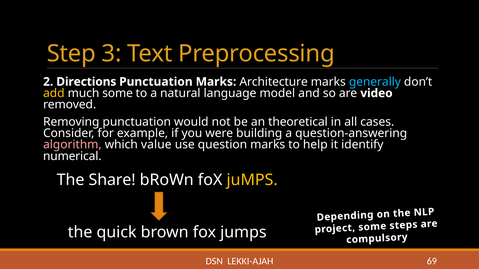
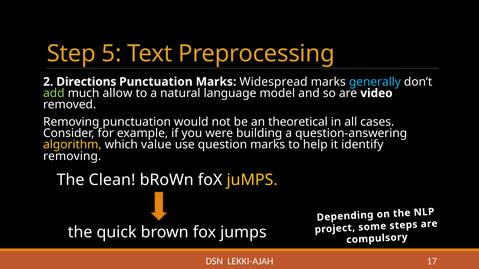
3: 3 -> 5 (112, 54)
Architecture: Architecture -> Widespread (274, 82)
add colour: yellow -> light green (54, 93)
much some: some -> allow (117, 93)
algorithm colour: pink -> yellow (72, 145)
numerical: numerical -> removing (72, 156)
Share: Share -> Clean (112, 180)
69: 69 -> 17 (432, 262)
